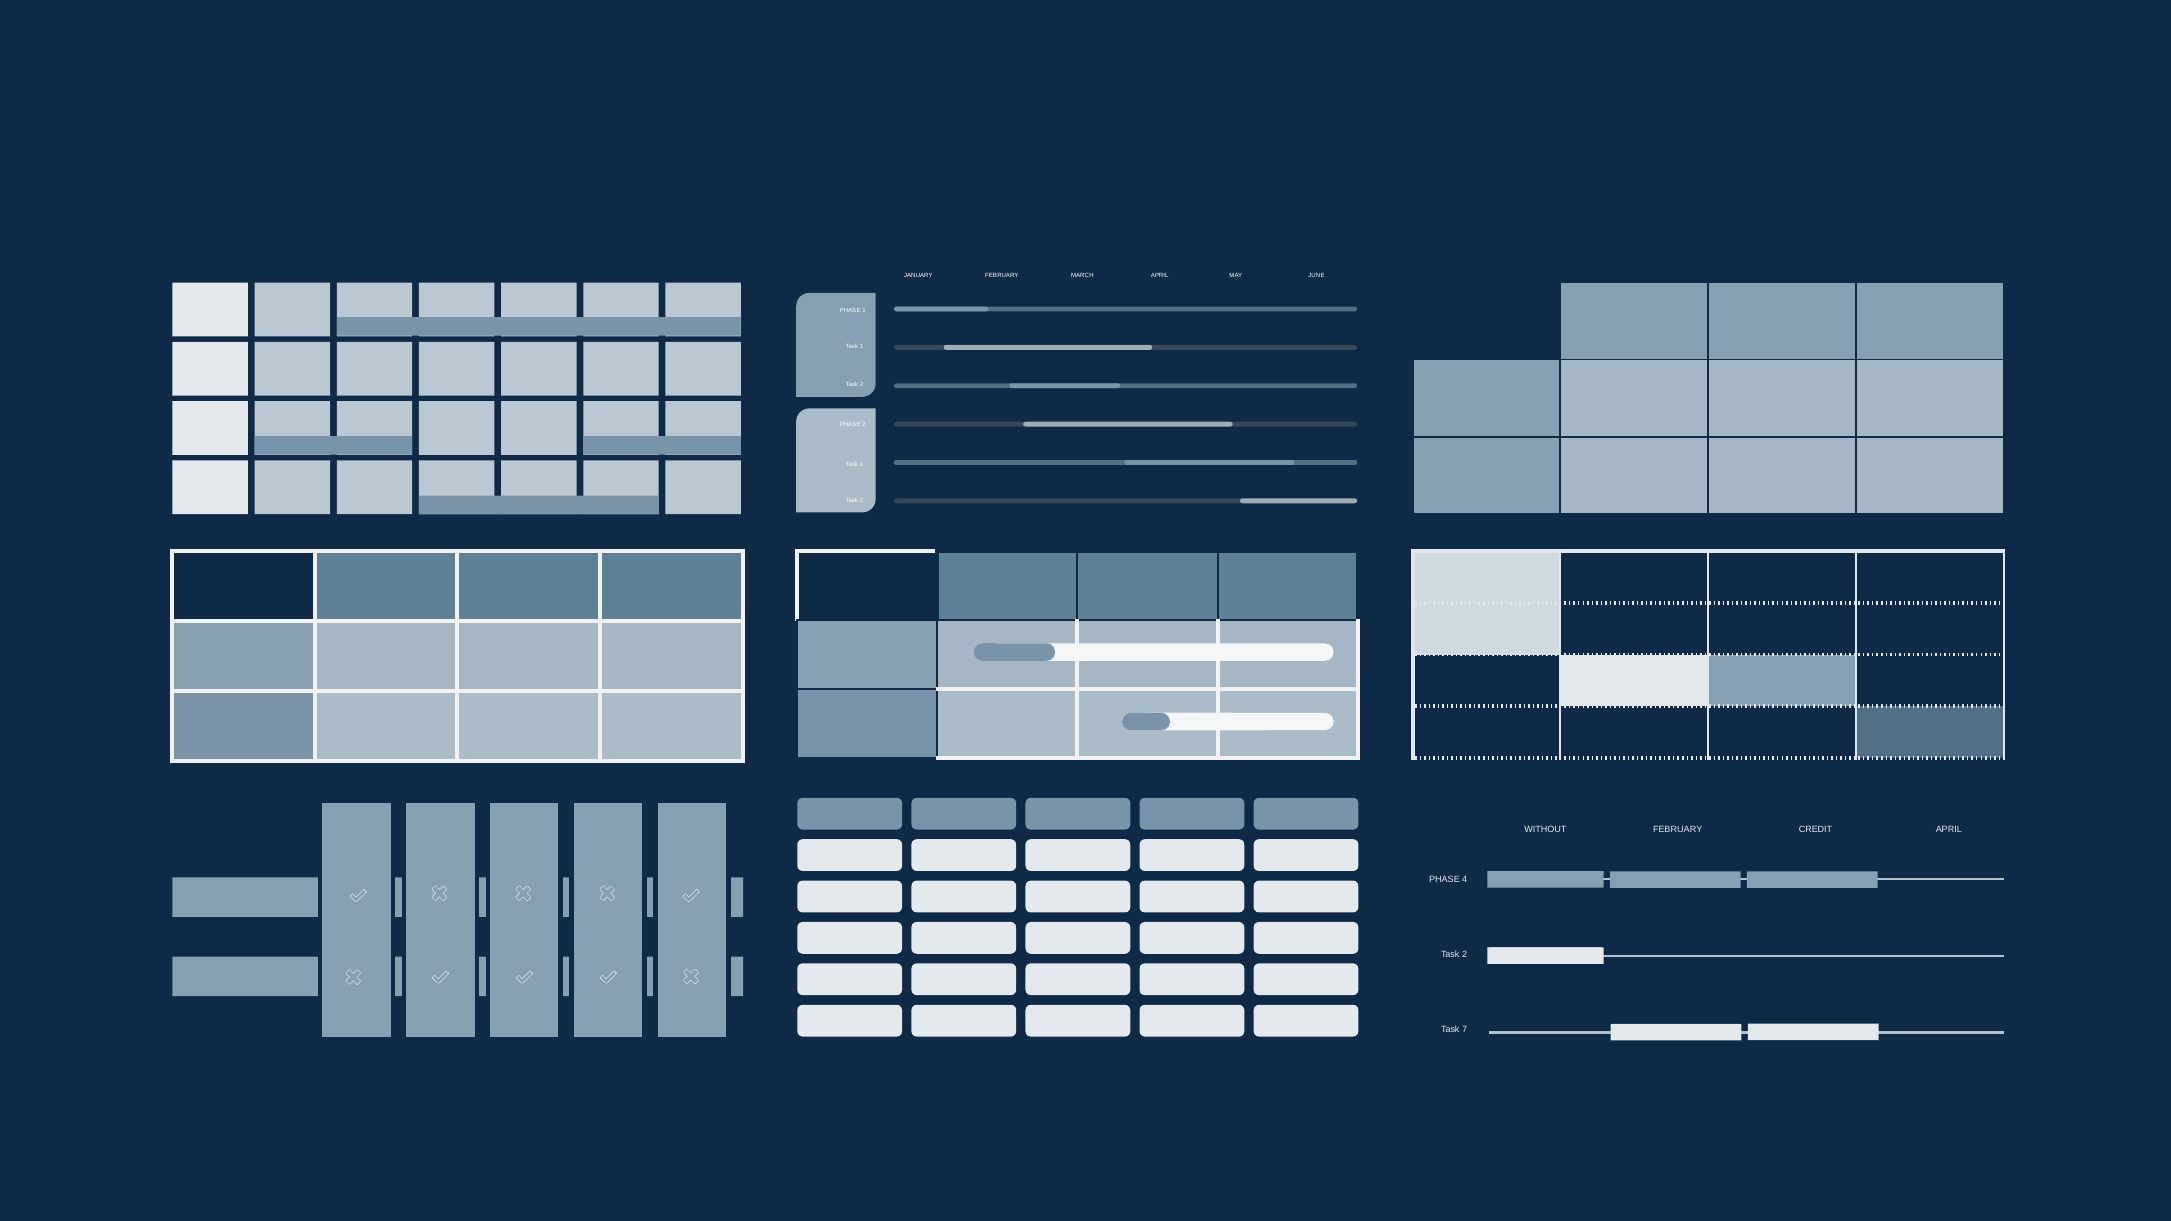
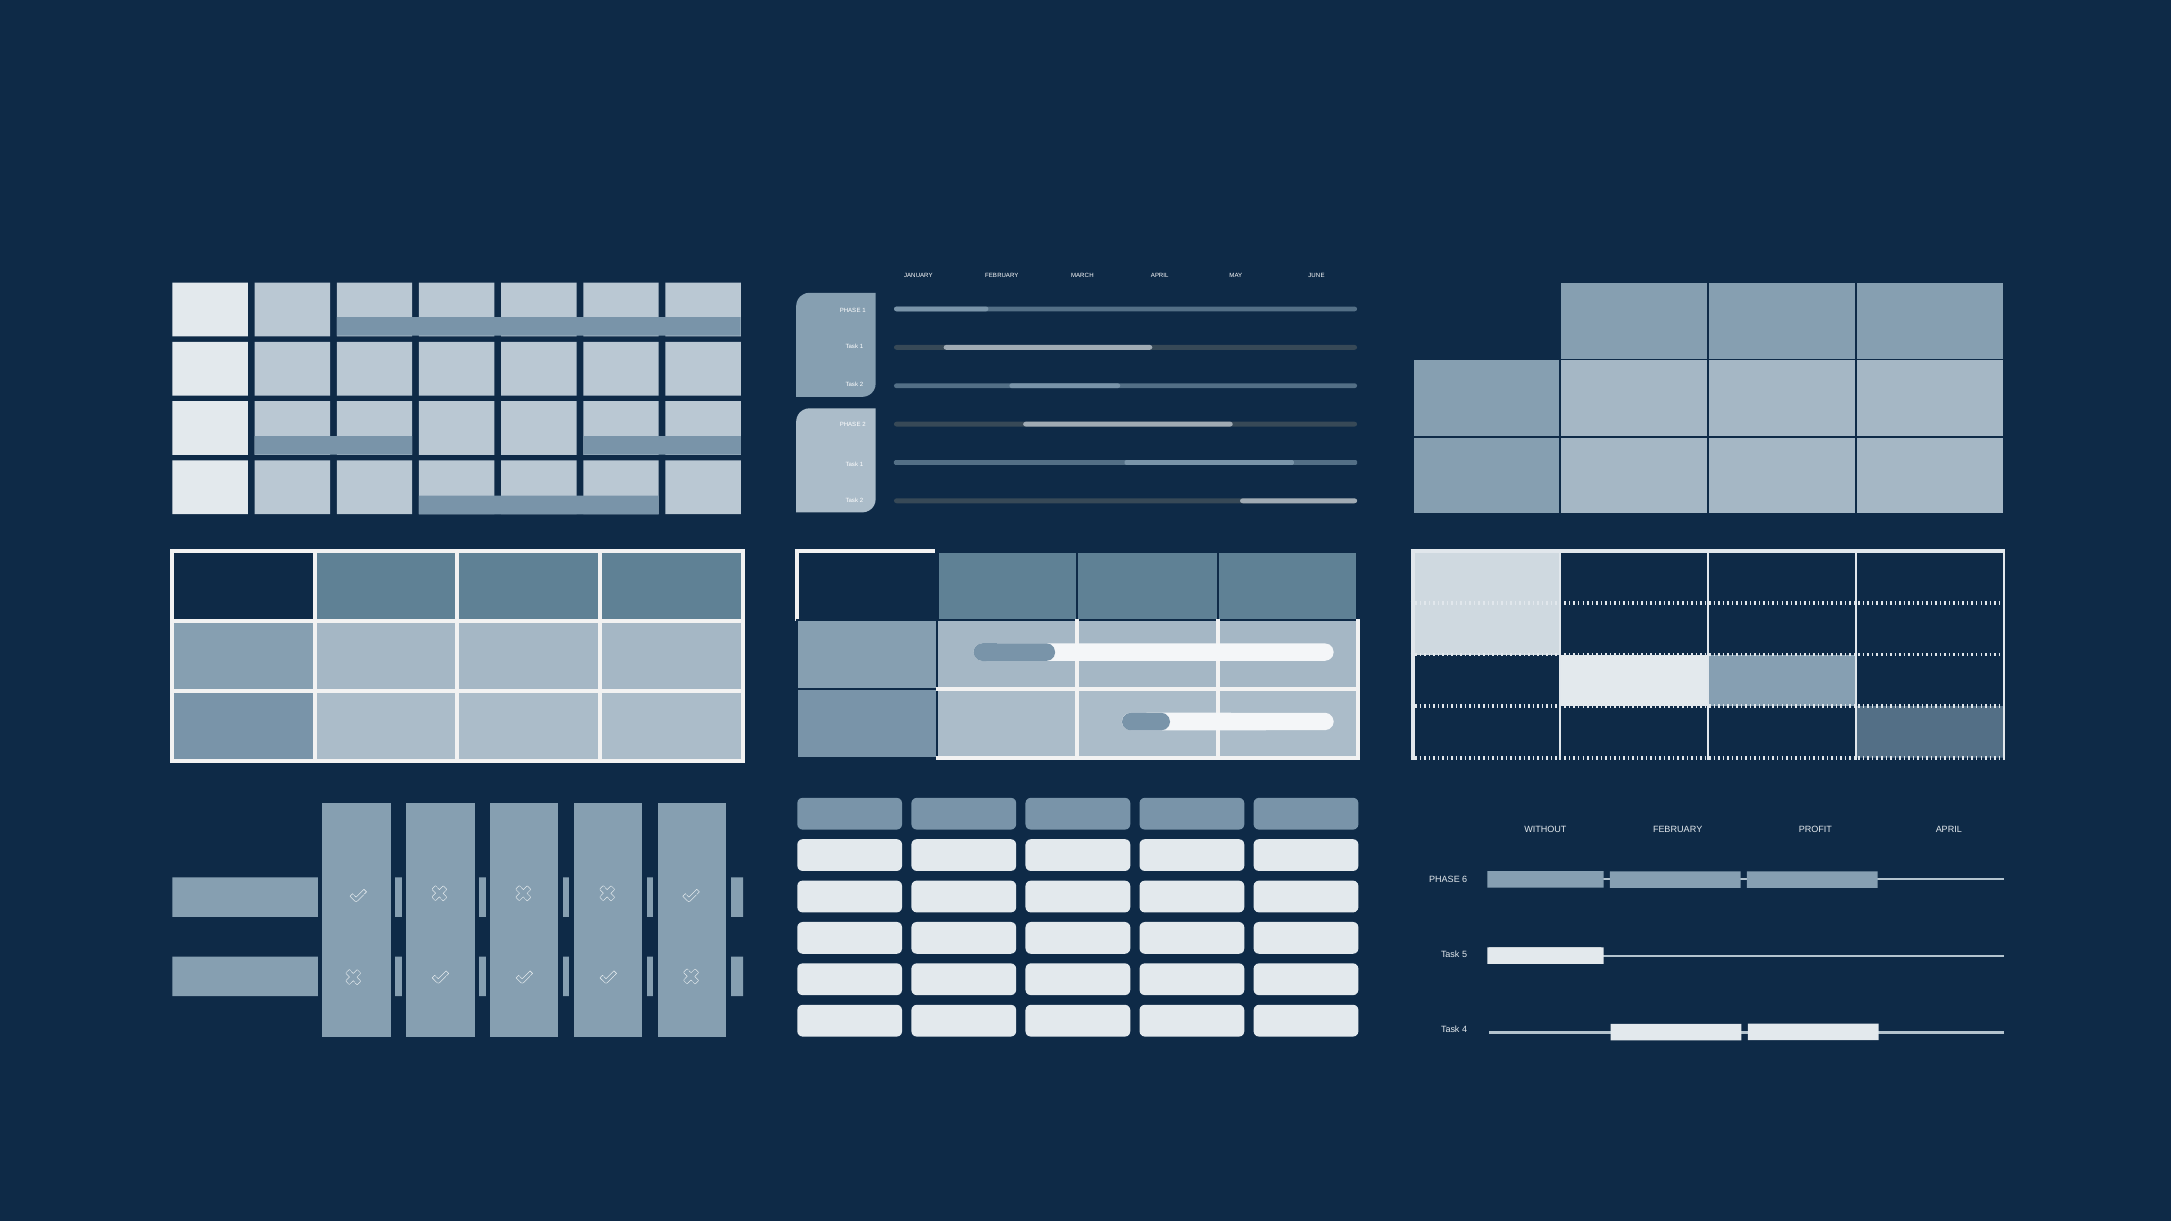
CREDIT: CREDIT -> PROFIT (1815, 830)
4: 4 -> 6 (1465, 880)
2: 2 -> 5 (1465, 955)
7: 7 -> 4 (1465, 1030)
